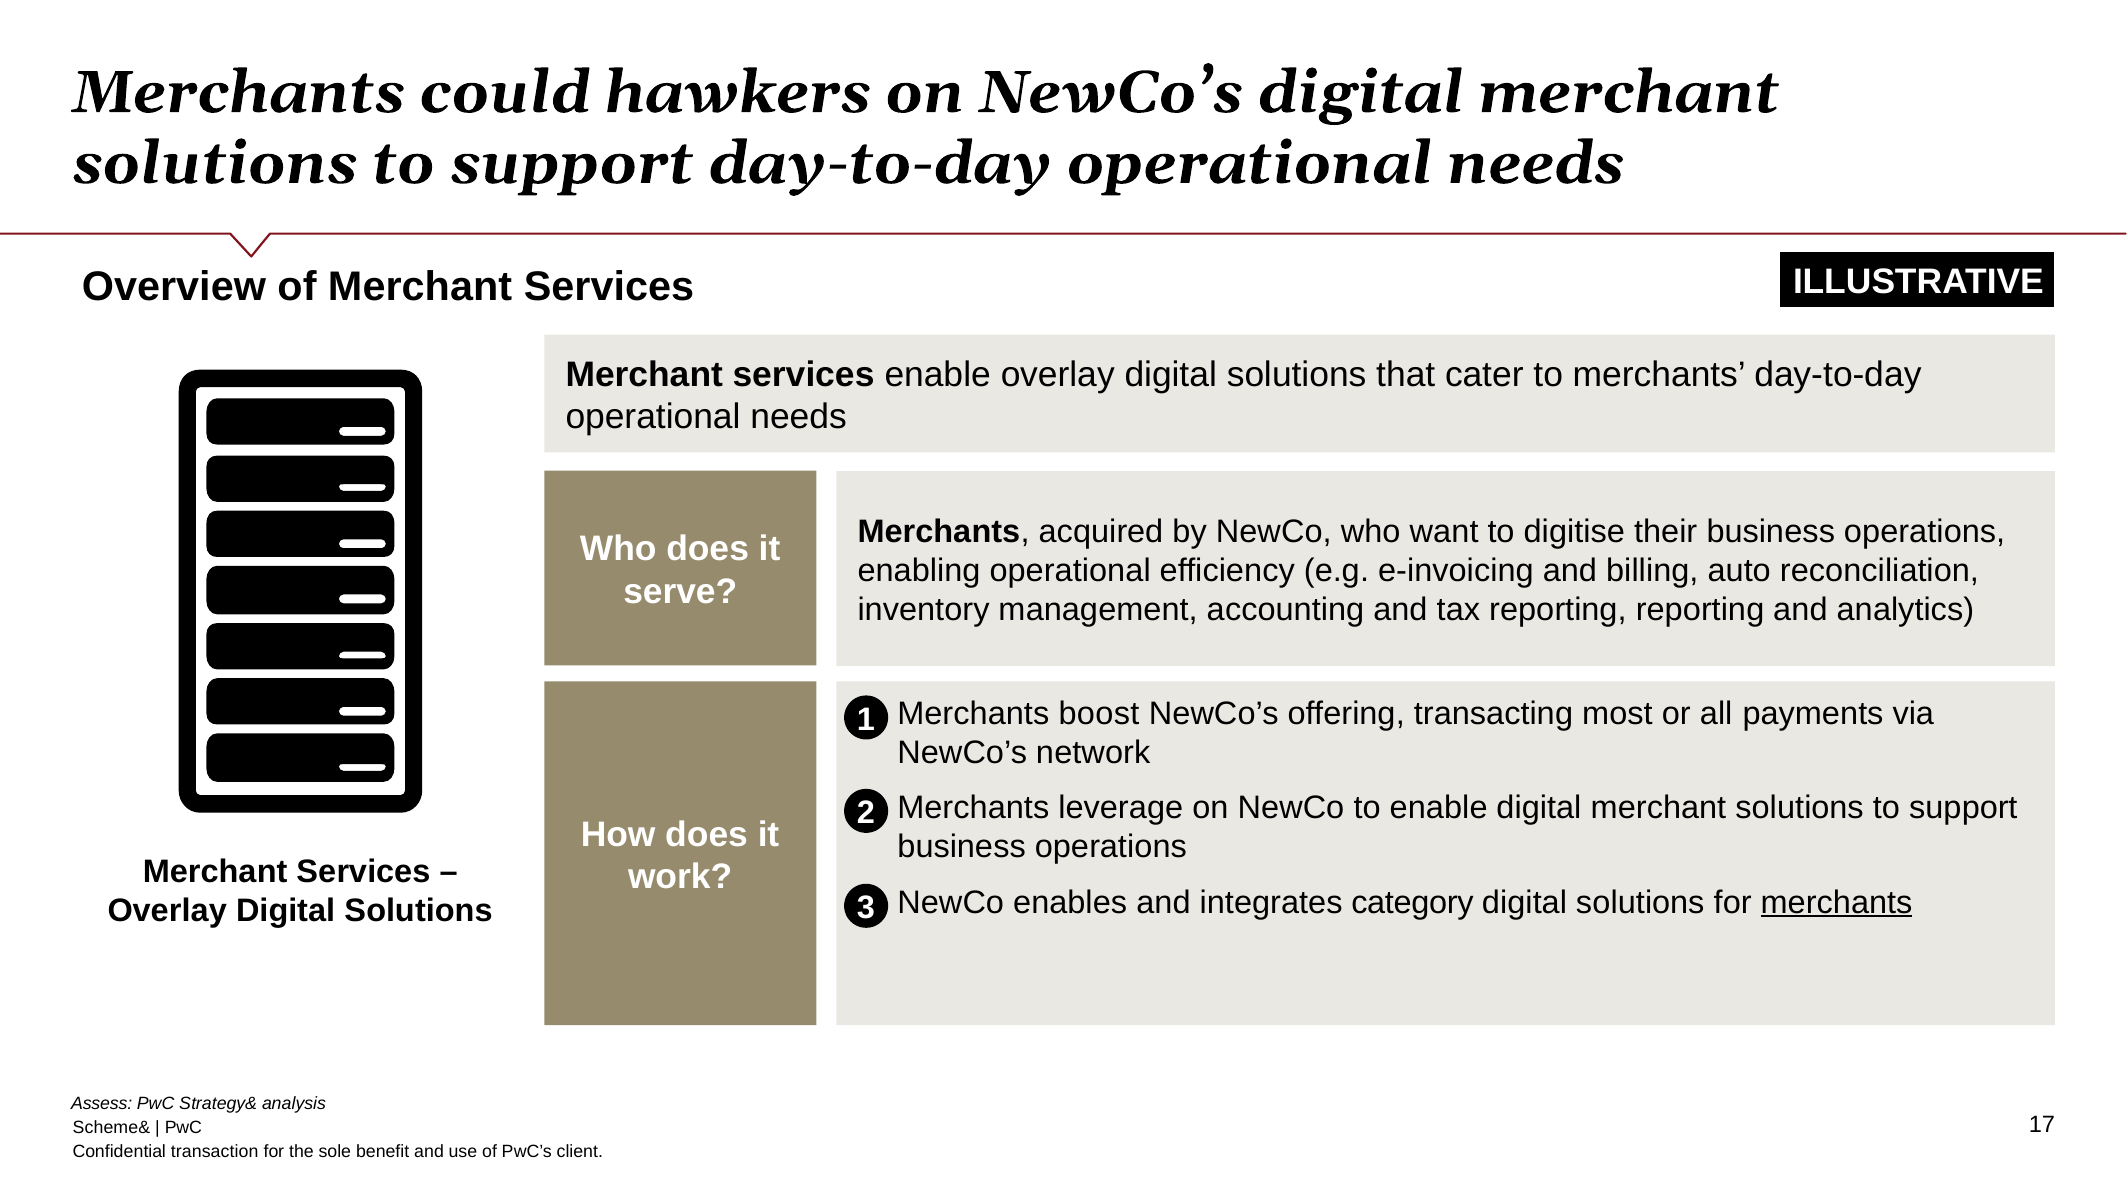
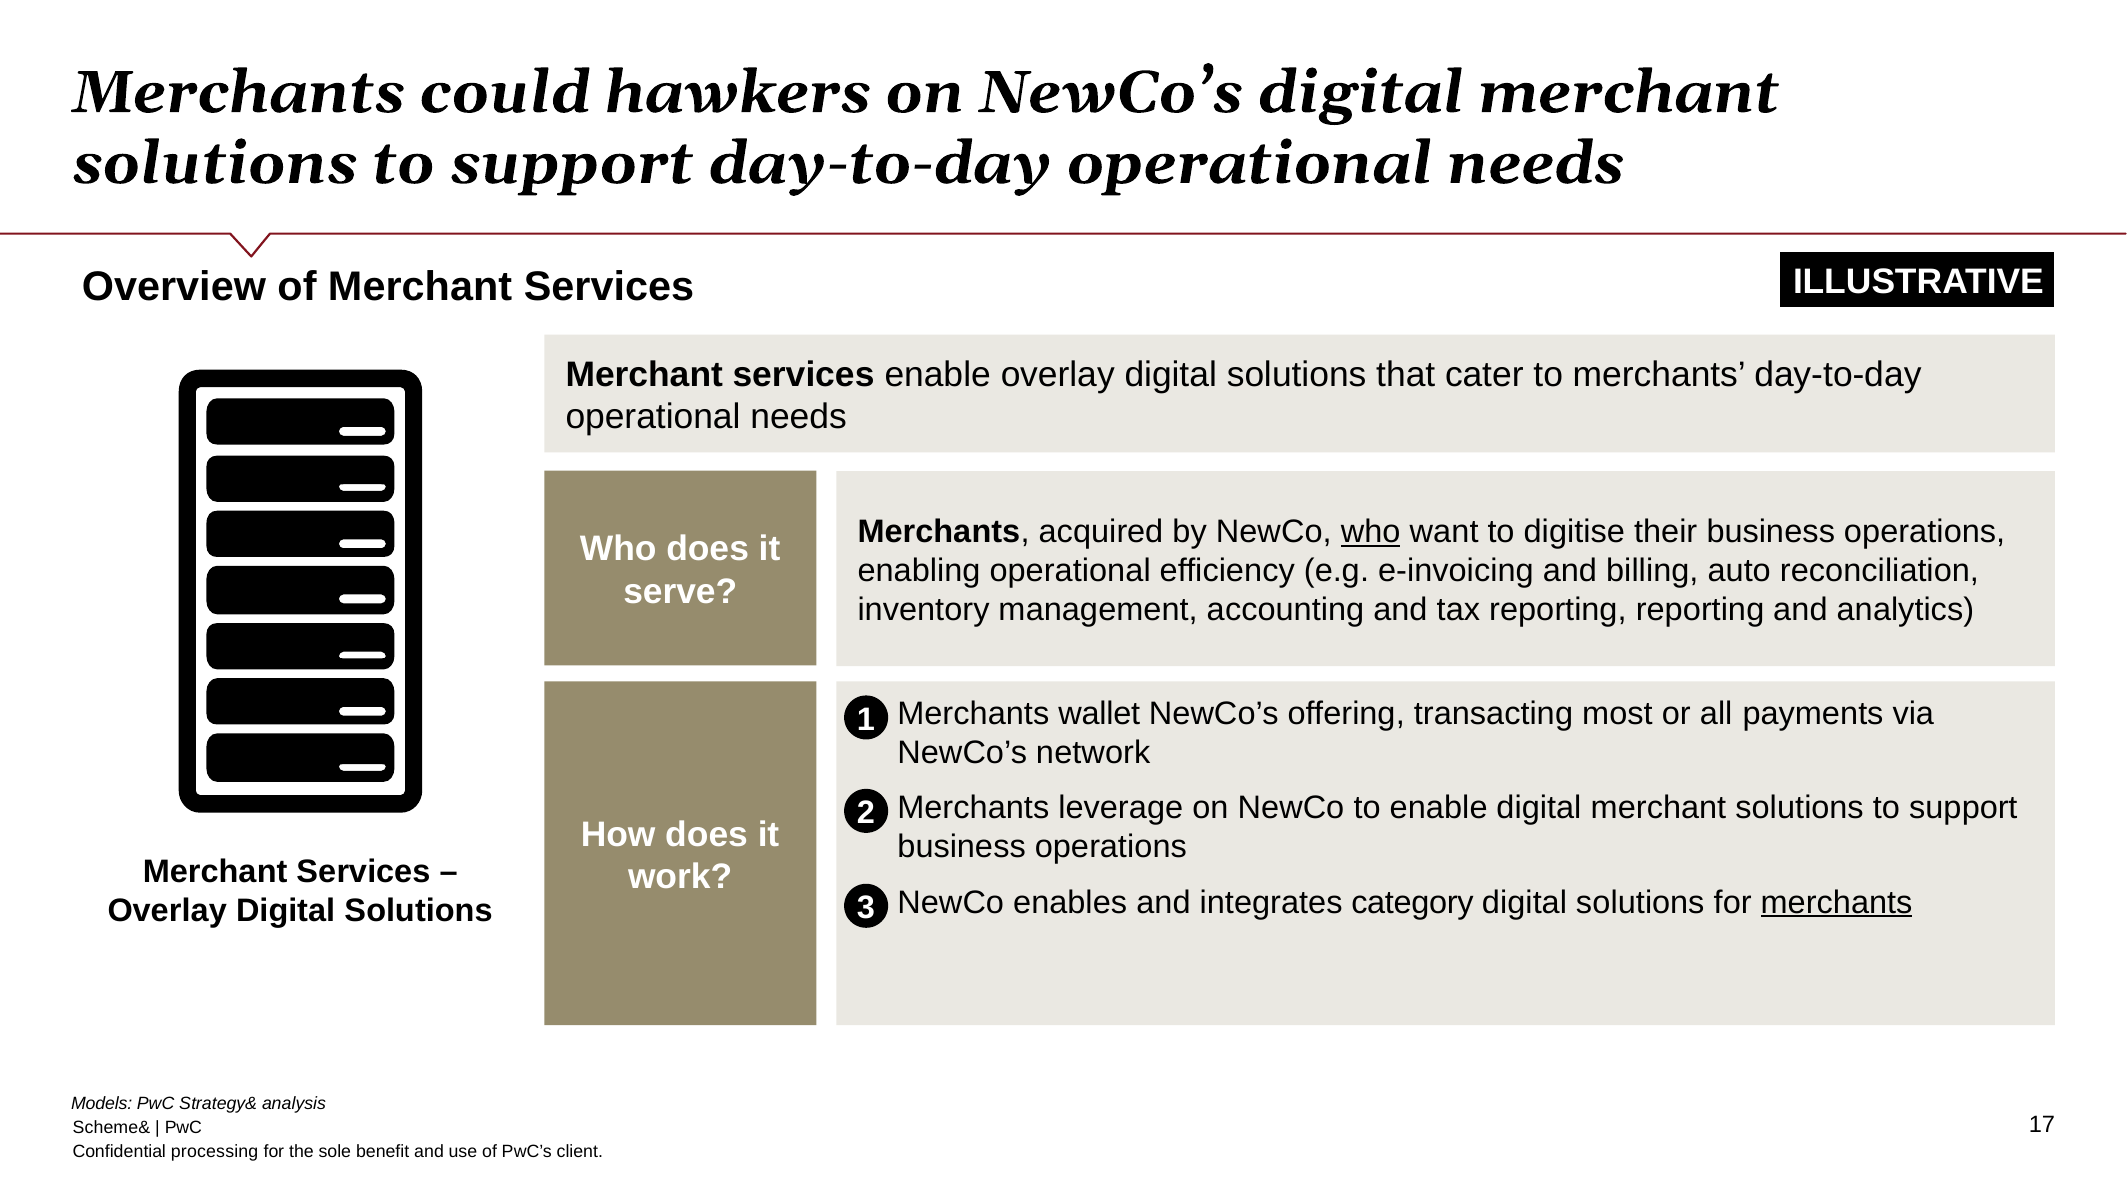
who underline: none -> present (1371, 532)
boost: boost -> wallet (1099, 714)
Assess: Assess -> Models (102, 1104)
transaction: transaction -> processing (215, 1152)
